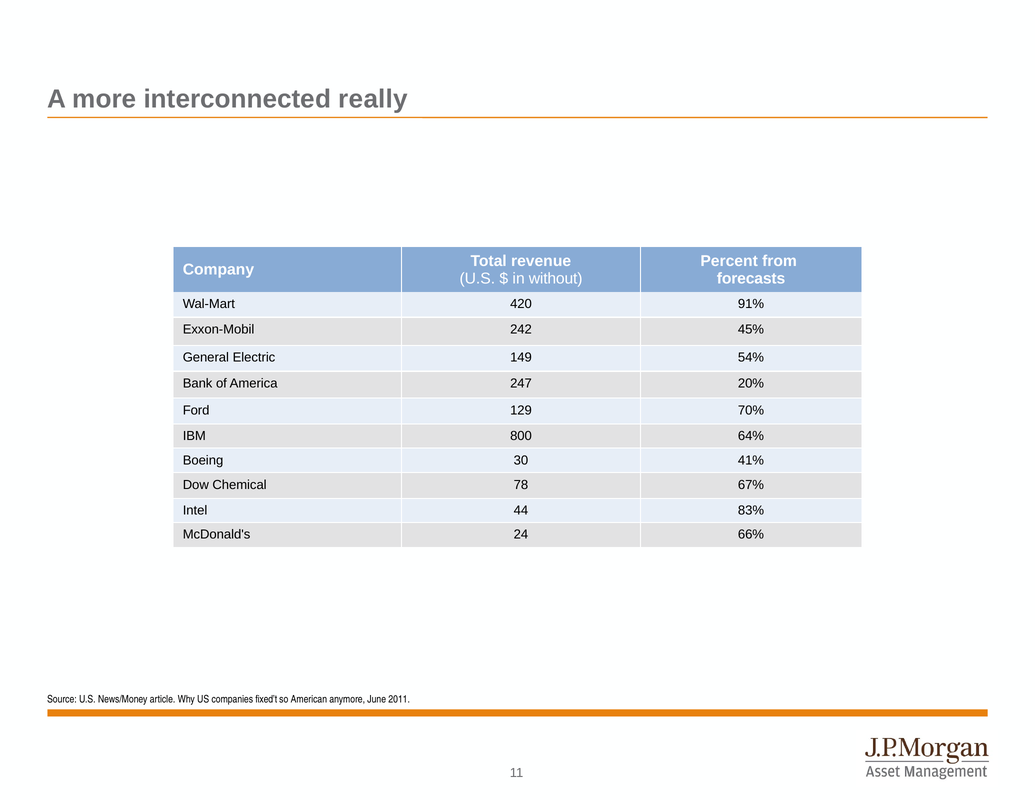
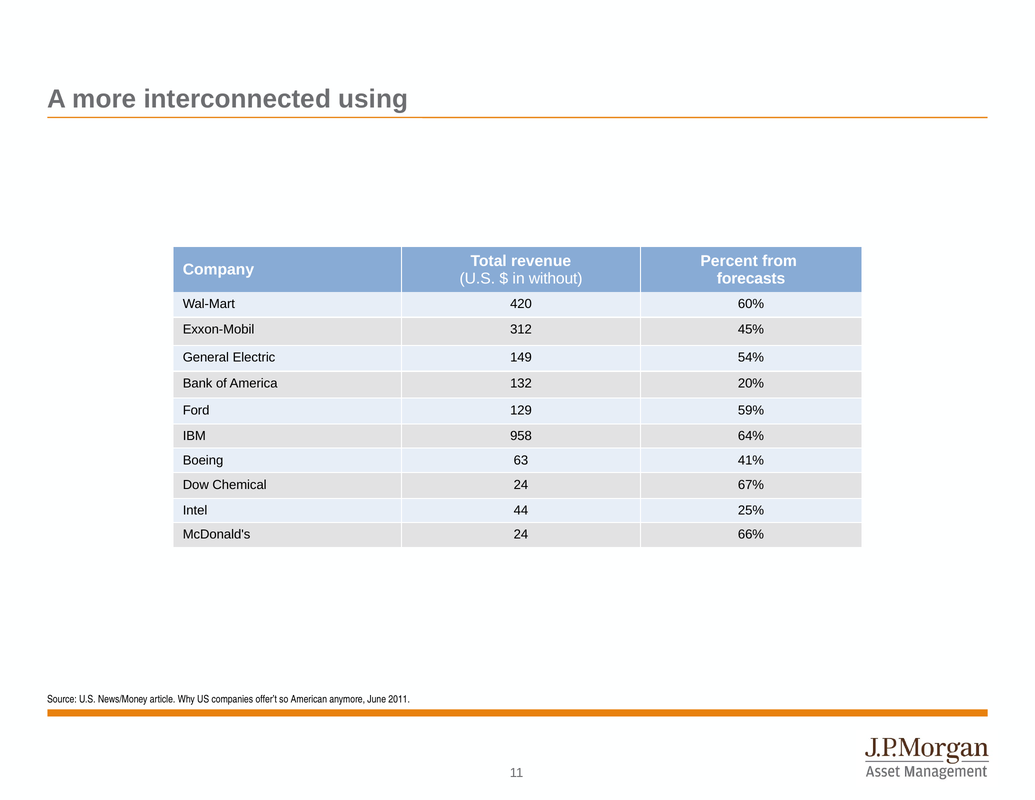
really: really -> using (373, 99)
91%: 91% -> 60% (751, 304)
242: 242 -> 312 (521, 329)
247: 247 -> 132 (521, 383)
70%: 70% -> 59% (751, 410)
800: 800 -> 958 (521, 436)
30: 30 -> 63 (521, 460)
Chemical 78: 78 -> 24 (521, 485)
83%: 83% -> 25% (751, 510)
fixed’t: fixed’t -> offer’t (266, 699)
